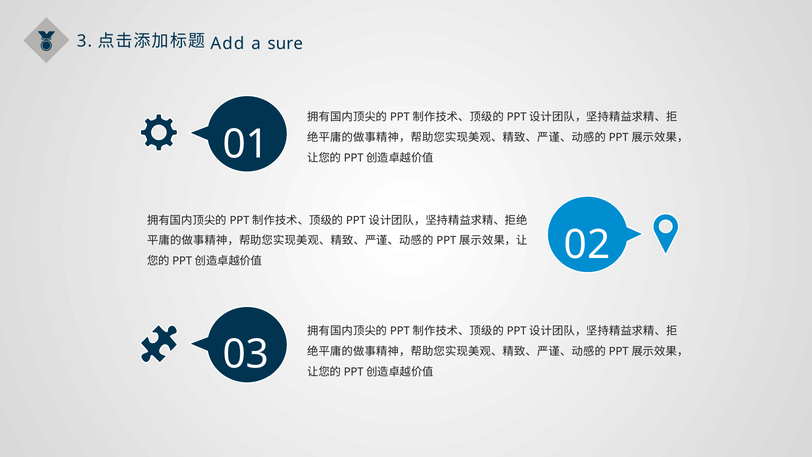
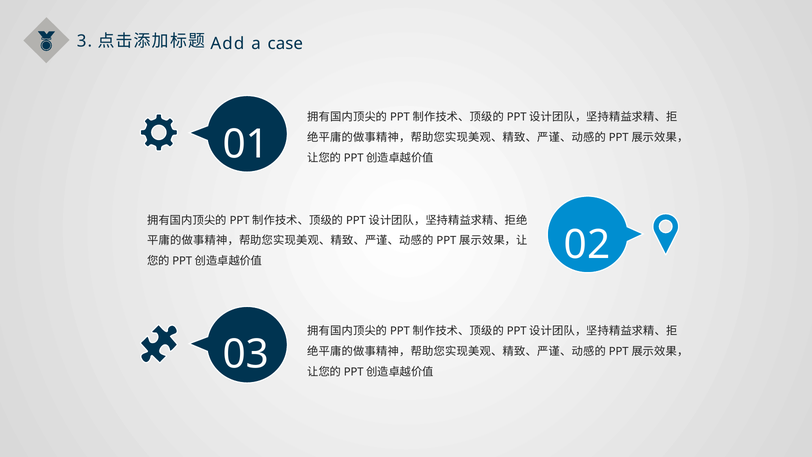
sure: sure -> case (285, 44)
